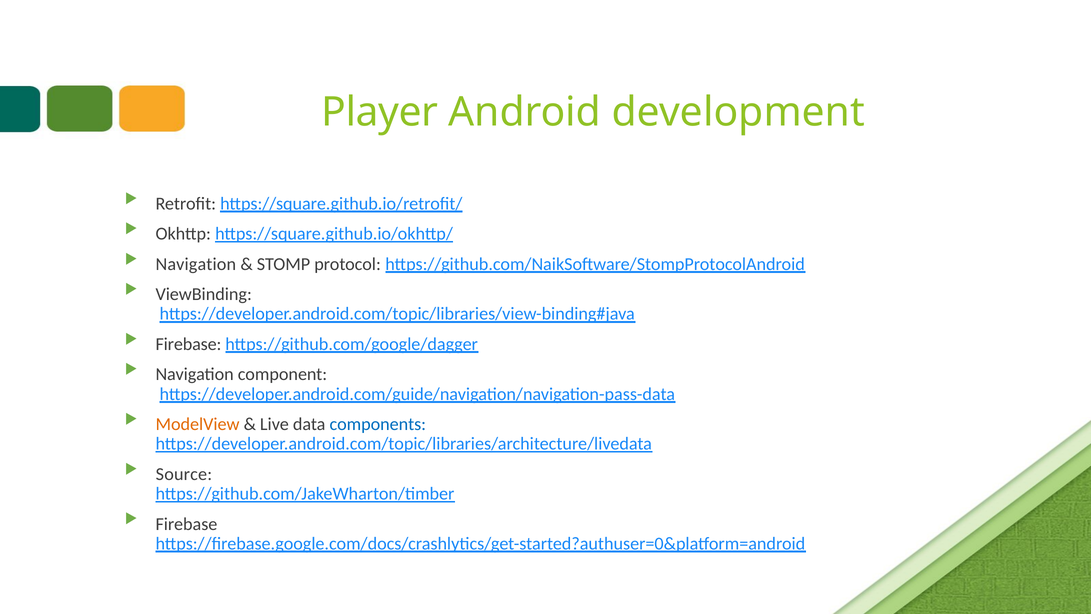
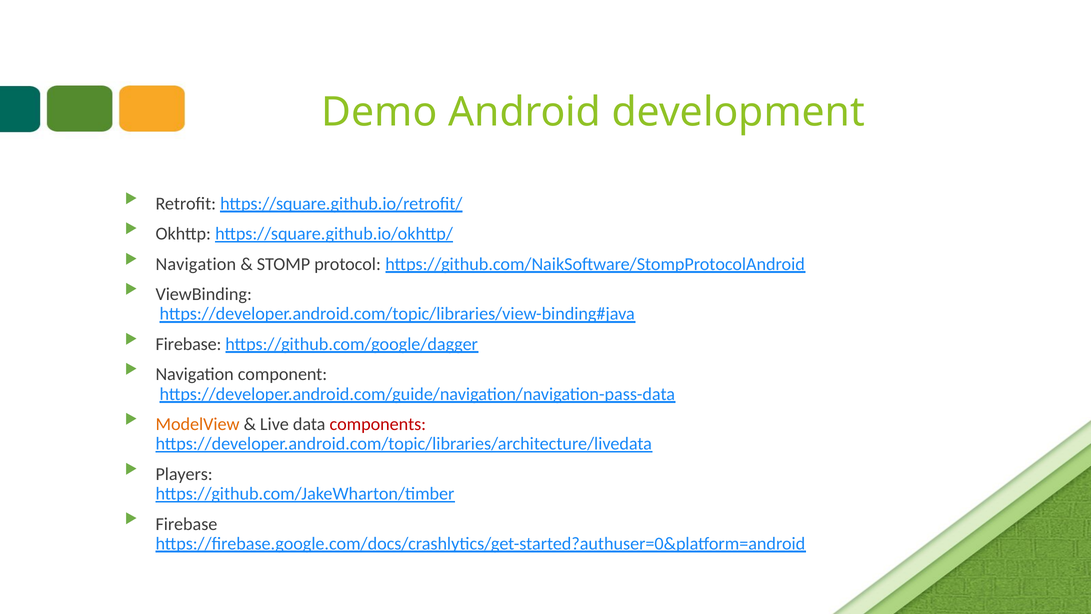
Player: Player -> Demo (379, 112)
components colour: blue -> red (378, 424)
Source: Source -> Players (184, 474)
